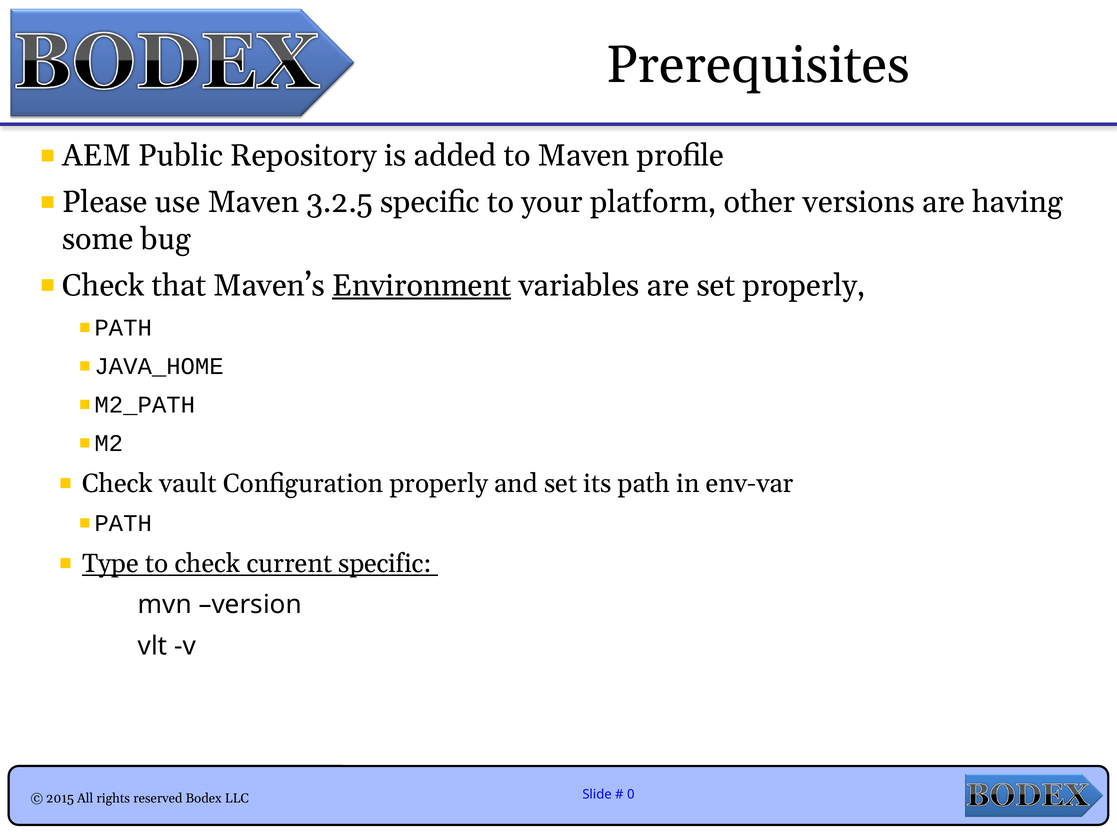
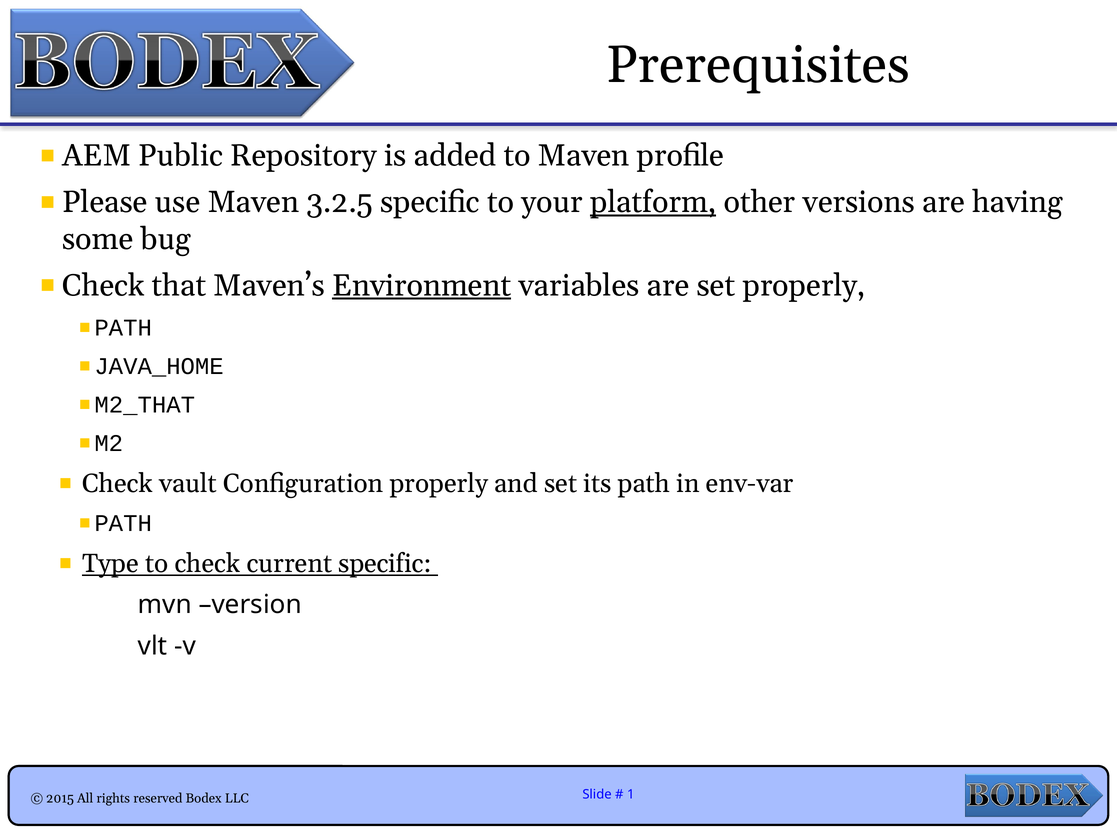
platform underline: none -> present (653, 202)
M2_PATH: M2_PATH -> M2_THAT (145, 405)
0: 0 -> 1 (631, 794)
